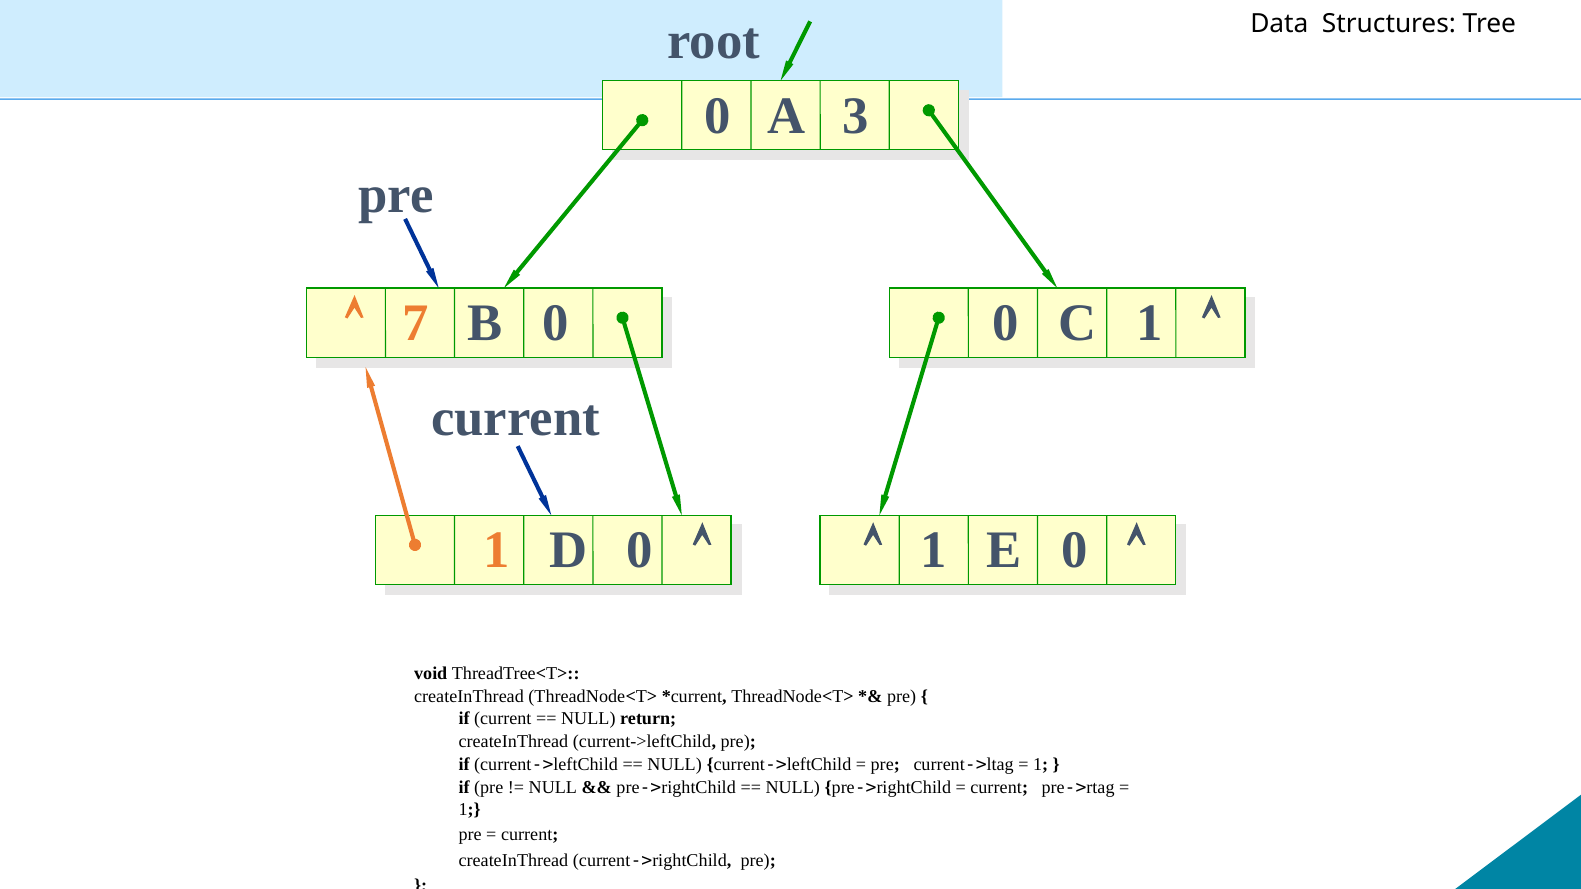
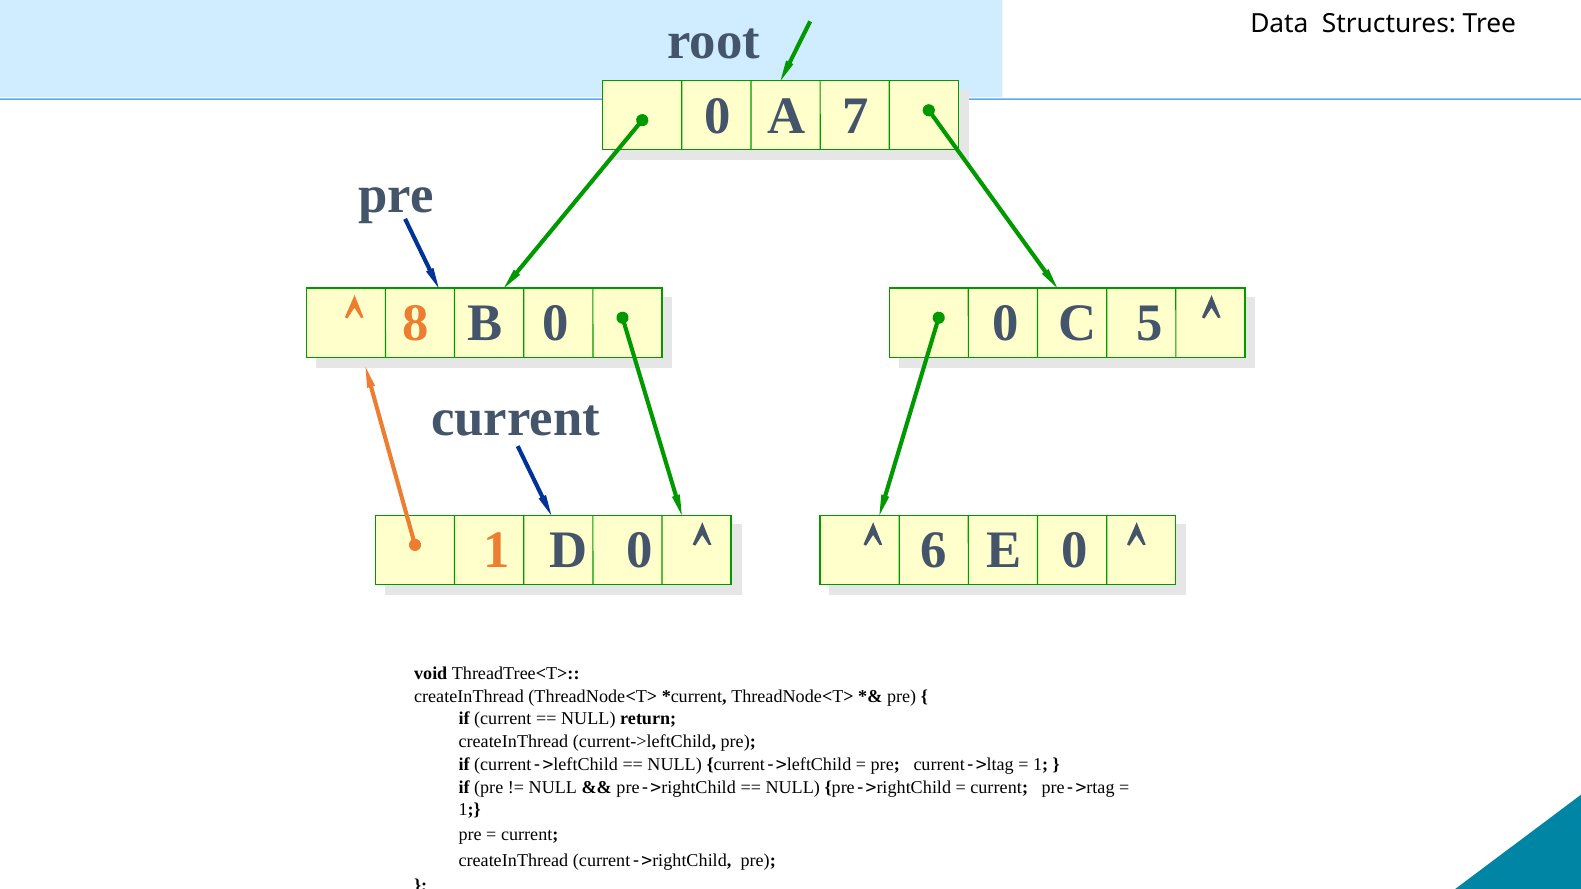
3: 3 -> 7 (855, 116)
7: 7 -> 8 (415, 323)
C 1: 1 -> 5 (1149, 323)
1: 1 -> 6 (934, 551)
